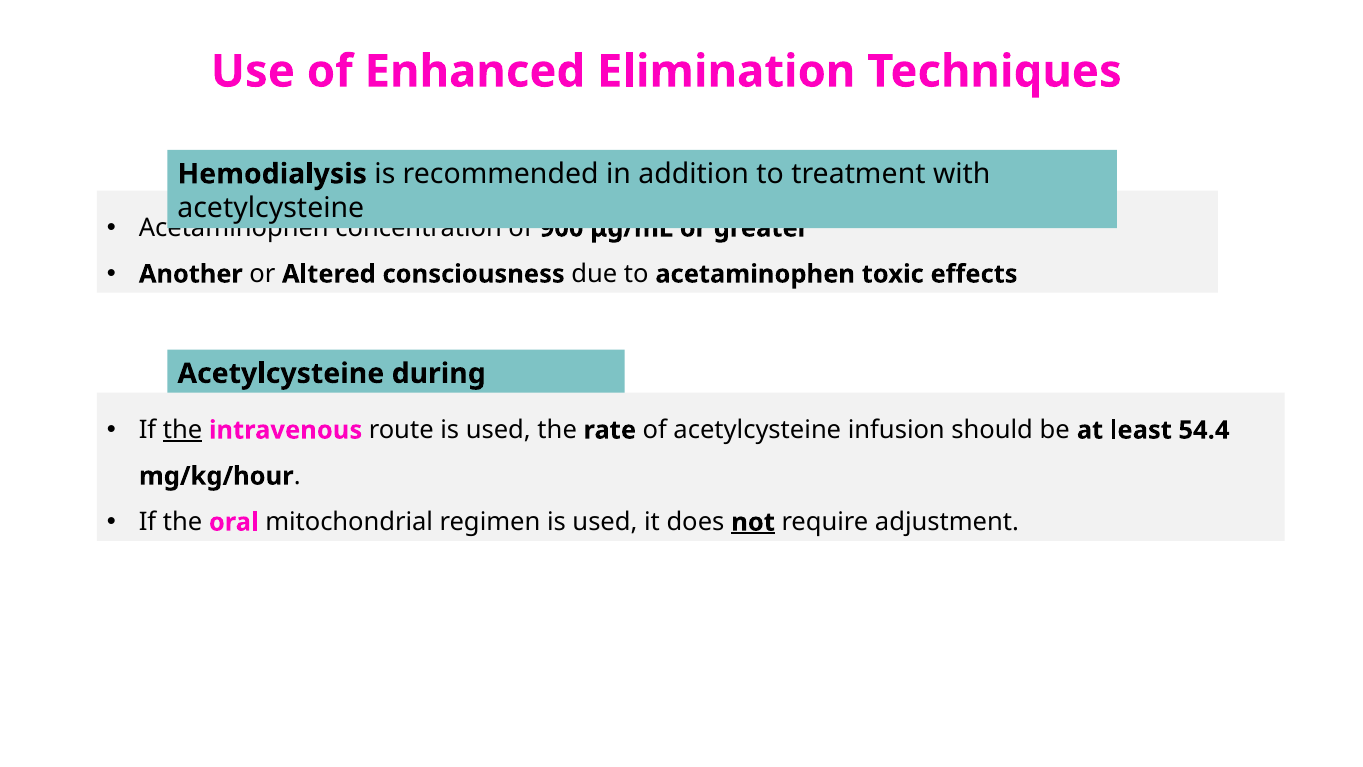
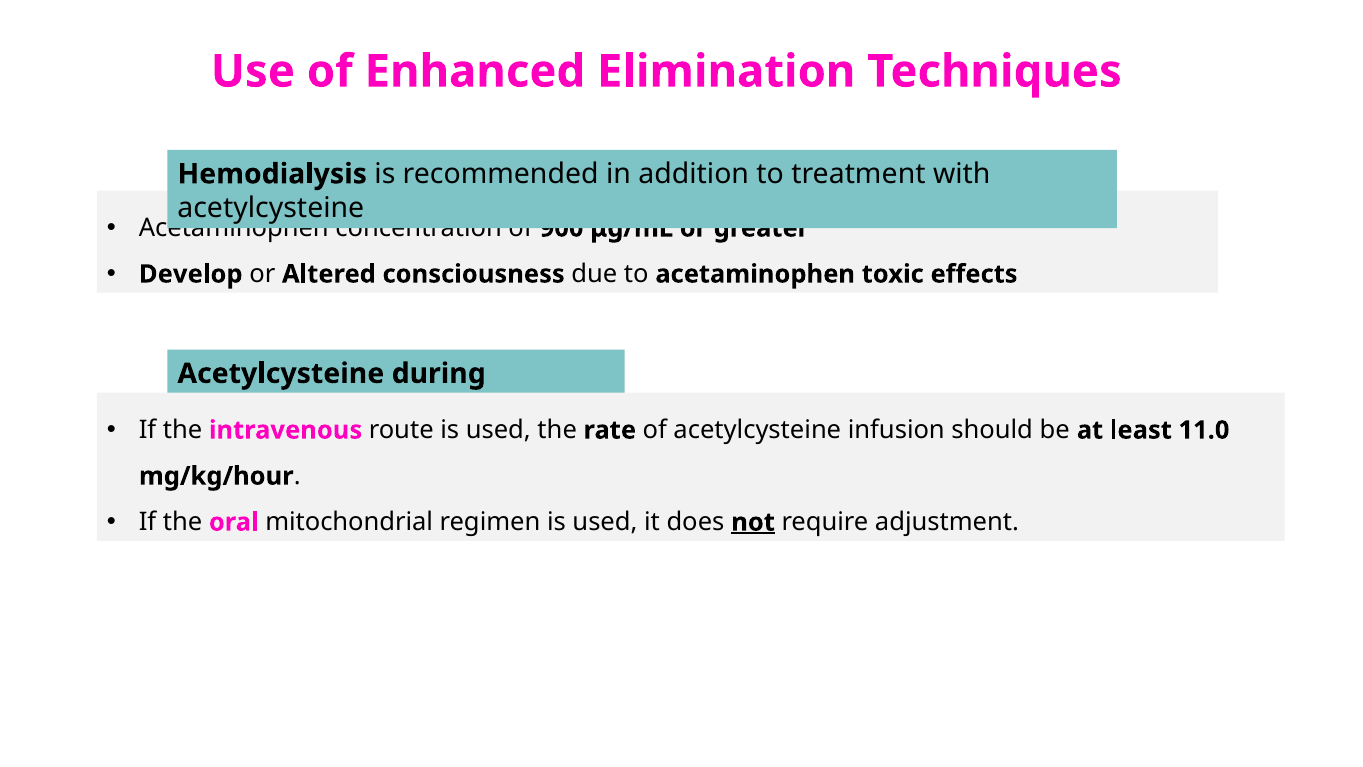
Another: Another -> Develop (191, 274)
the underline: present -> none (183, 430)
54.4: 54.4 -> 11.0 (1204, 430)
